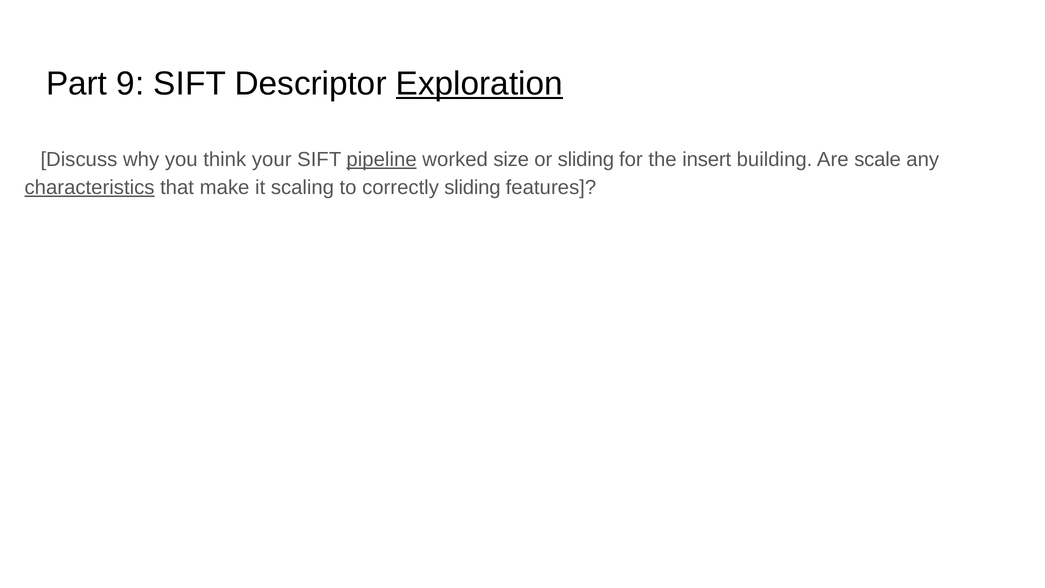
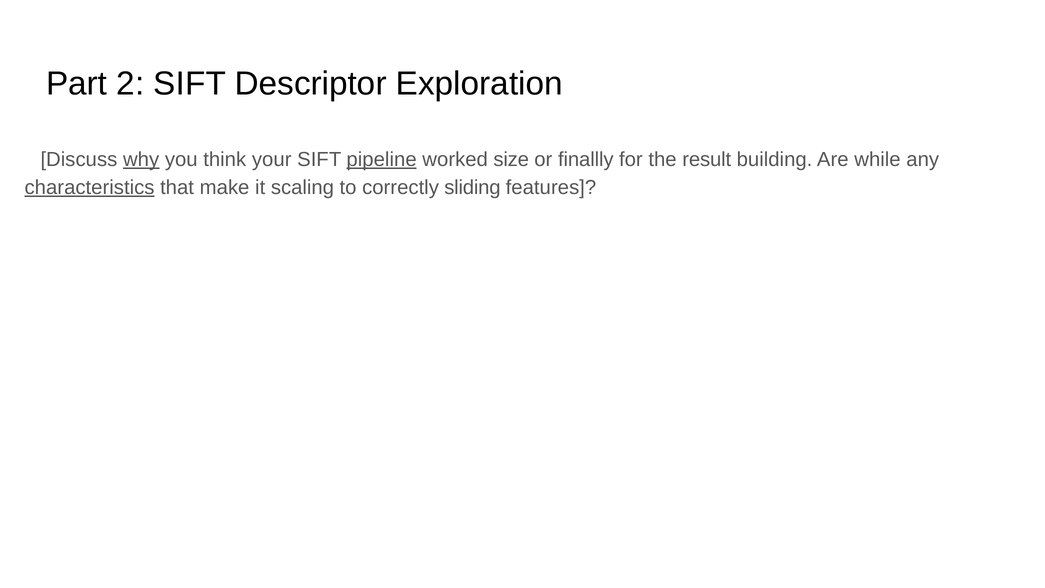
9: 9 -> 2 (130, 84)
Exploration underline: present -> none (479, 84)
why underline: none -> present (141, 159)
or sliding: sliding -> finallly (586, 159)
insert: insert -> result (707, 159)
scale: scale -> while (877, 159)
